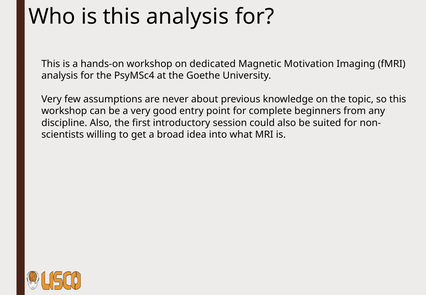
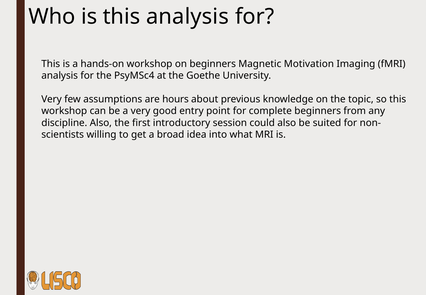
on dedicated: dedicated -> beginners (213, 64)
never: never -> hours (175, 99)
